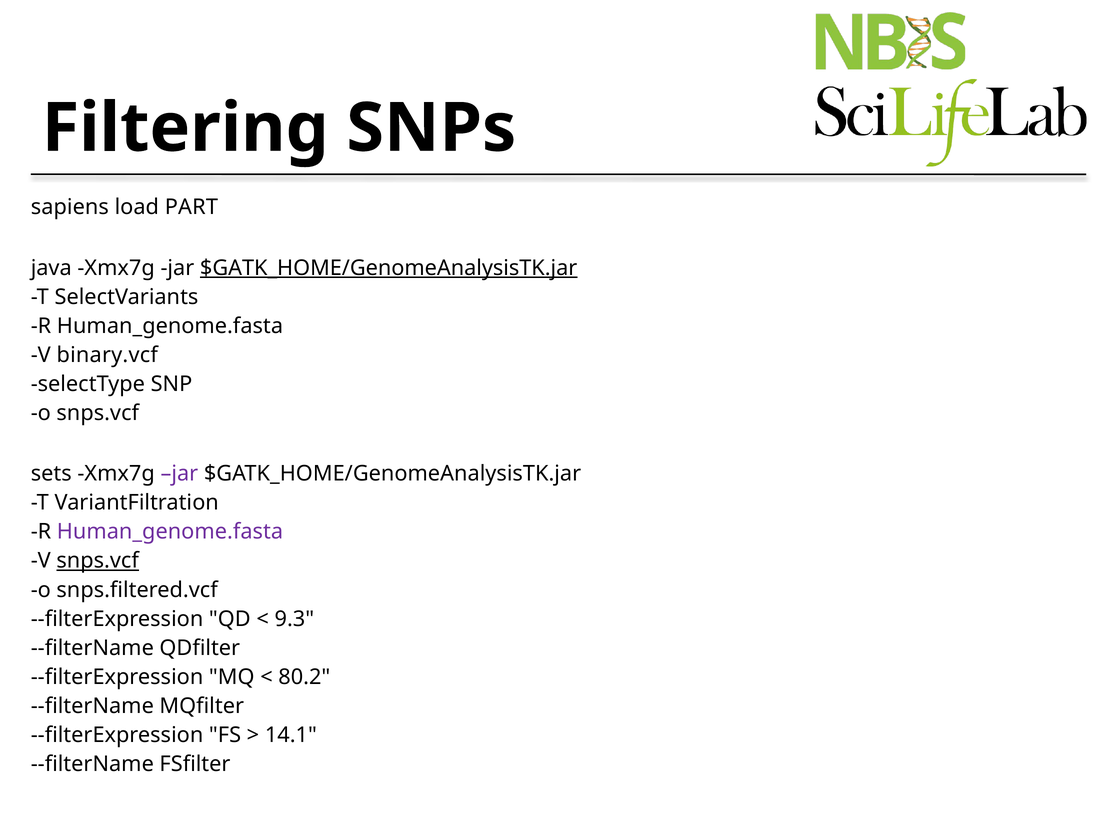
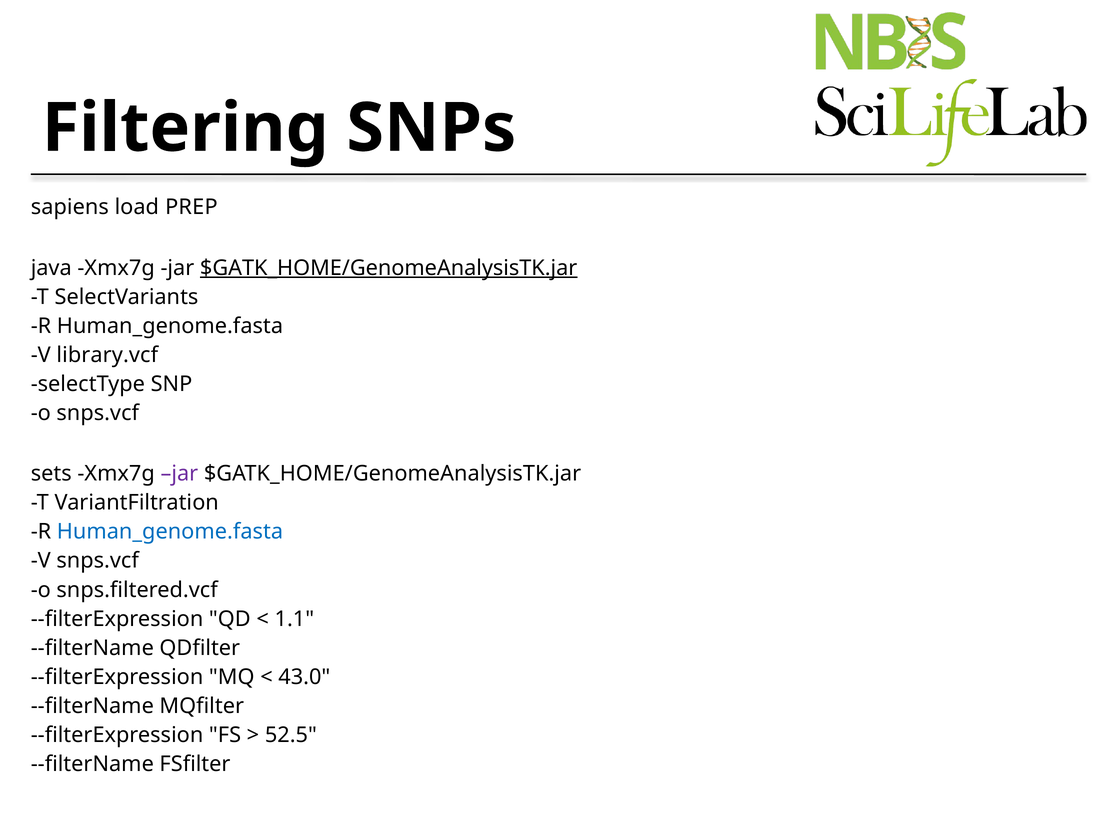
PART: PART -> PREP (191, 207)
binary.vcf: binary.vcf -> library.vcf (107, 355)
Human_genome.fasta colour: purple -> blue (170, 532)
snps.vcf underline: present -> none (98, 561)
9.3: 9.3 -> 1.1 (294, 619)
80.2: 80.2 -> 43.0 (304, 677)
14.1: 14.1 -> 52.5 (291, 735)
